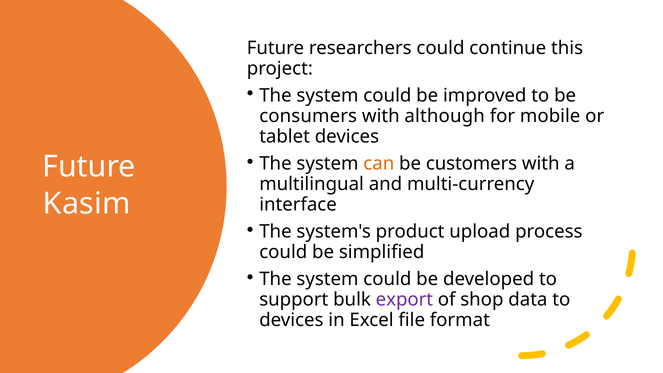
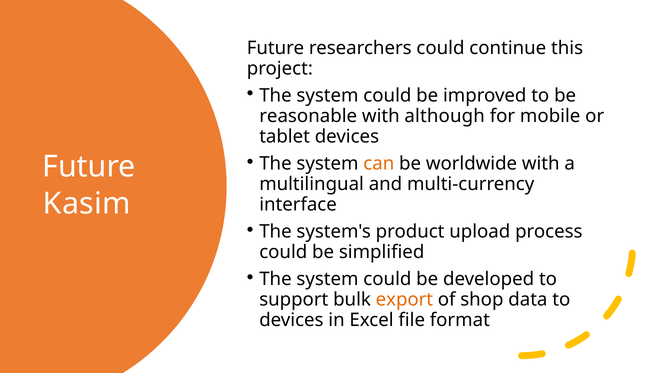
consumers: consumers -> reasonable (308, 116)
customers: customers -> worldwide (472, 163)
export colour: purple -> orange (404, 300)
